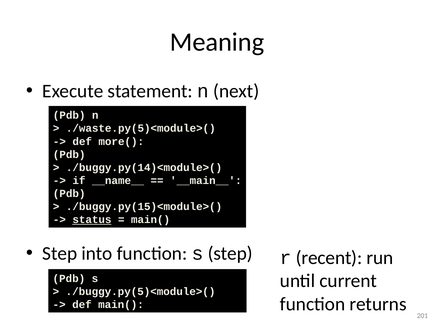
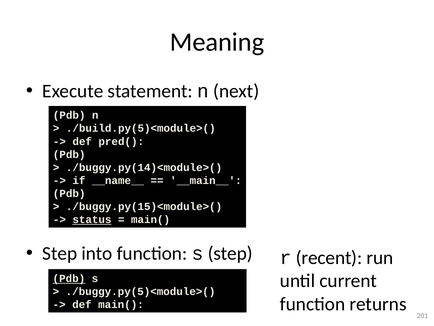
./waste.py(5)<module>(: ./waste.py(5)<module>( -> ./build.py(5)<module>( (141, 128)
more(: more( -> pred( (121, 141)
Pdb underline: none -> present (69, 278)
